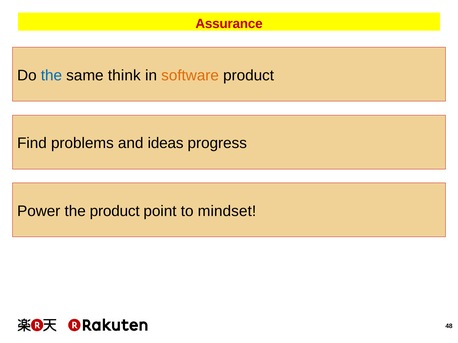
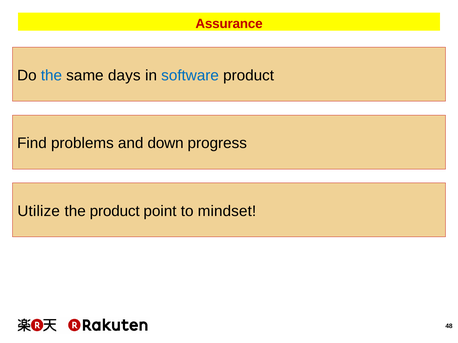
think: think -> days (124, 75)
software colour: orange -> blue (190, 75)
ideas: ideas -> down (166, 143)
Power: Power -> Utilize (39, 211)
